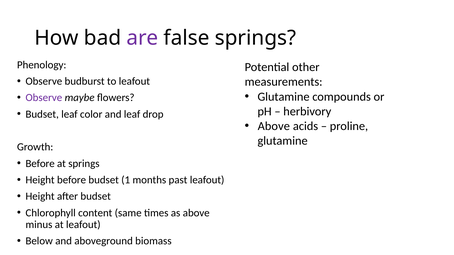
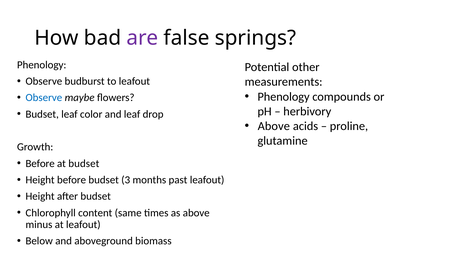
Glutamine: Glutamine -> Phenology (284, 97)
Observe colour: purple -> blue (44, 98)
at springs: springs -> budset (84, 164)
1: 1 -> 3 (126, 180)
